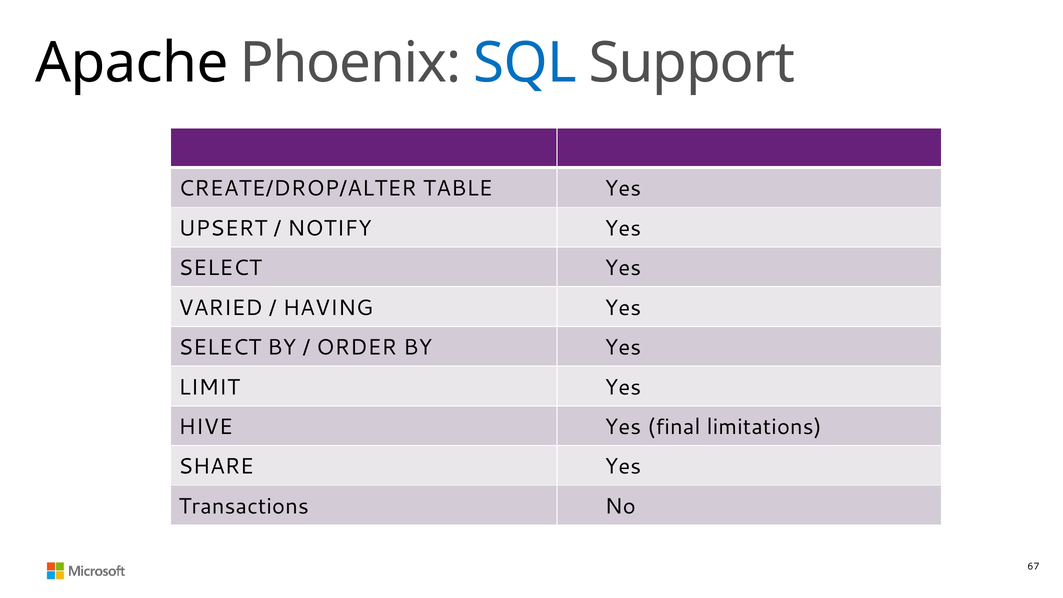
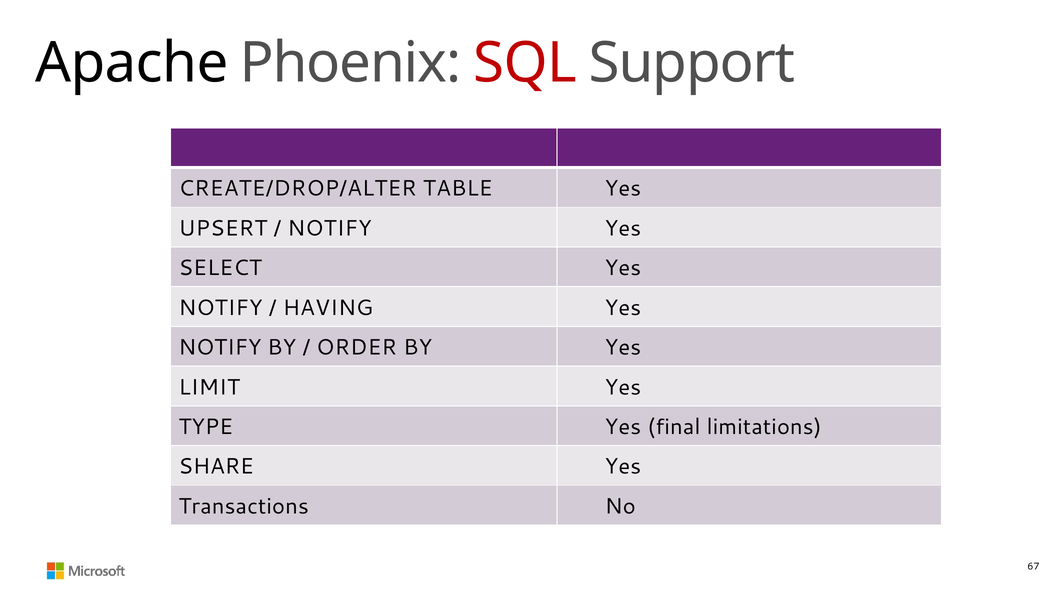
SQL colour: blue -> red (525, 63)
VARIED: VARIED -> NOTIFY (221, 308)
SELECT: SELECT -> NOTIFY (220, 347)
HIVE: HIVE -> TYPE (206, 427)
